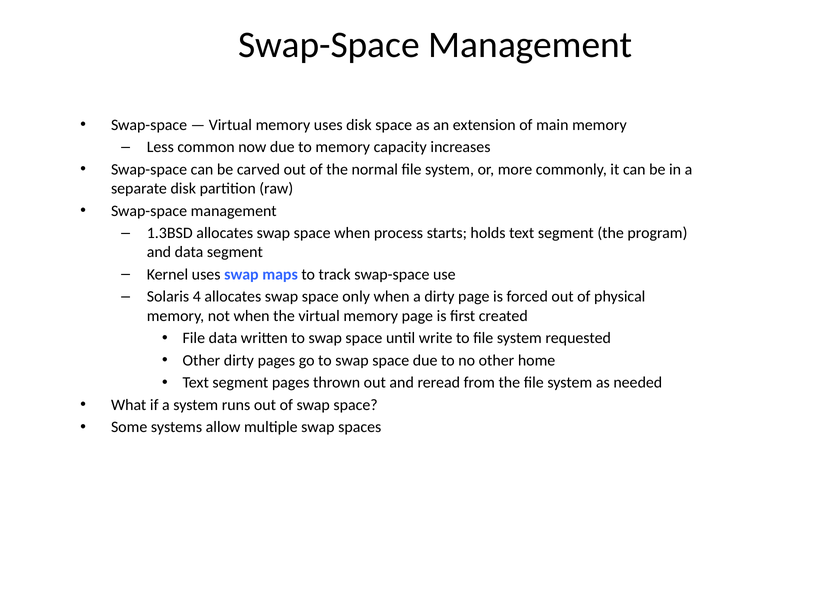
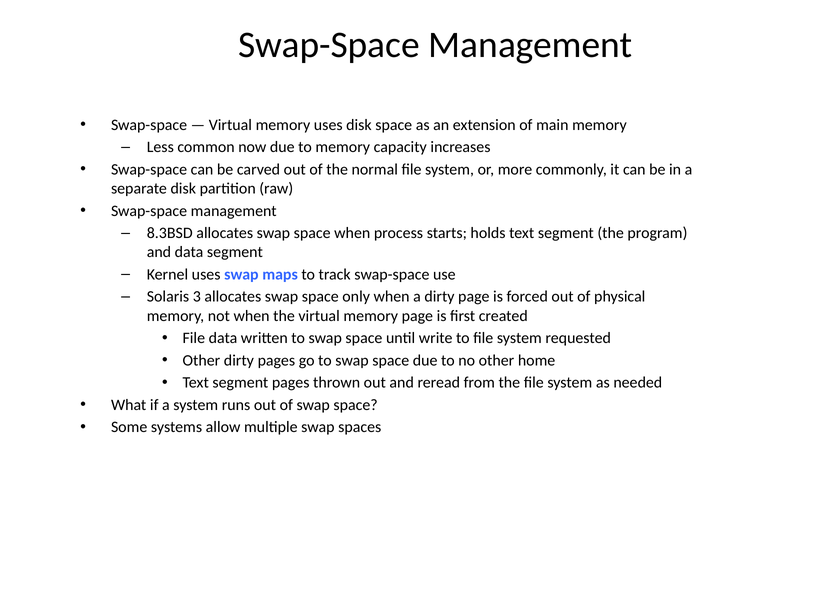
1.3BSD: 1.3BSD -> 8.3BSD (170, 233)
4: 4 -> 3 (197, 297)
